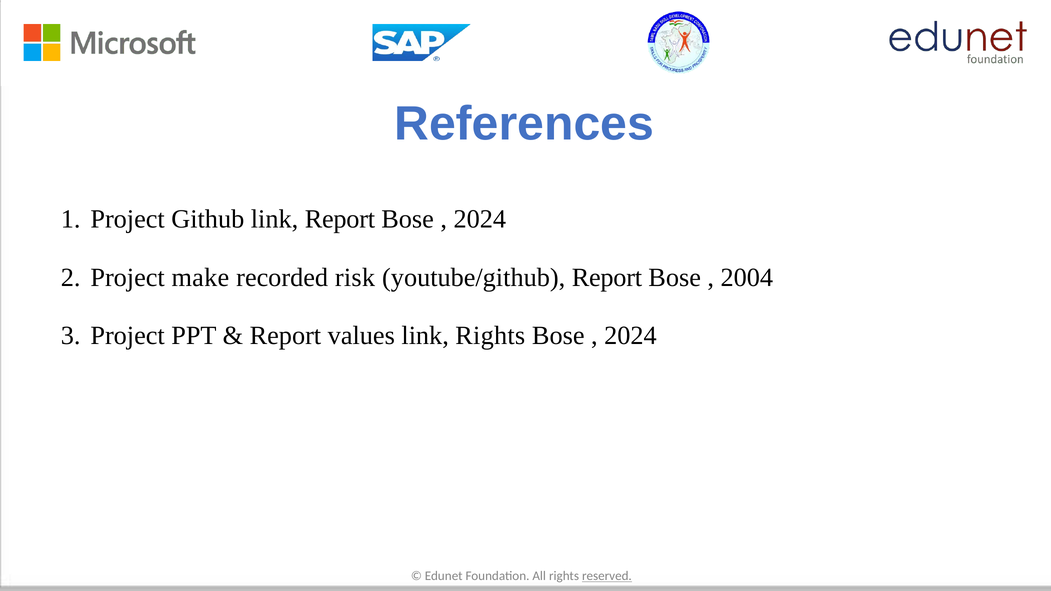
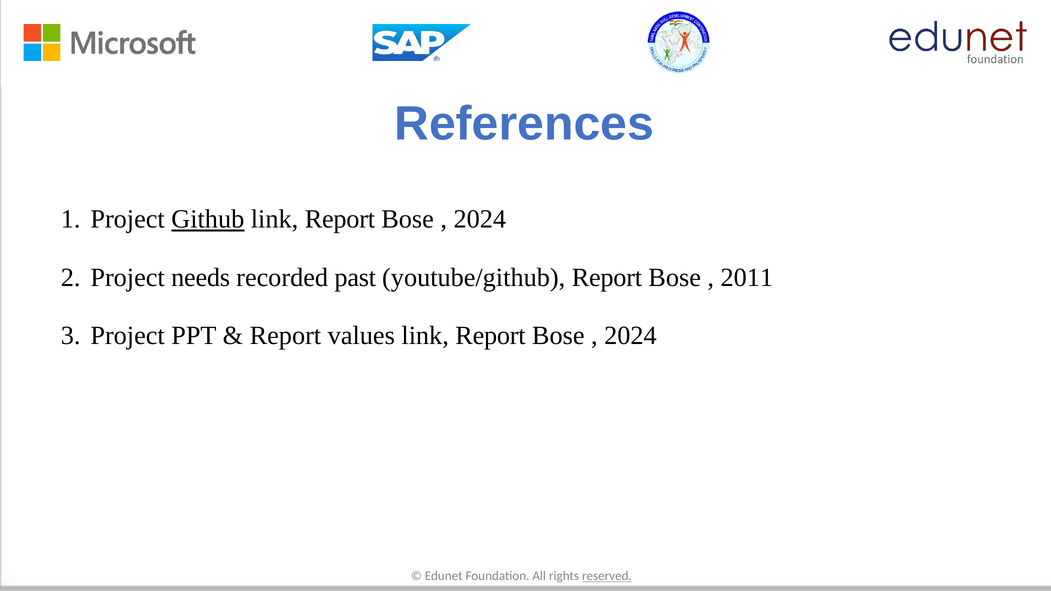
Github underline: none -> present (208, 219)
make: make -> needs (201, 277)
risk: risk -> past (355, 277)
2004: 2004 -> 2011 (747, 277)
Rights: Rights -> Report (491, 336)
